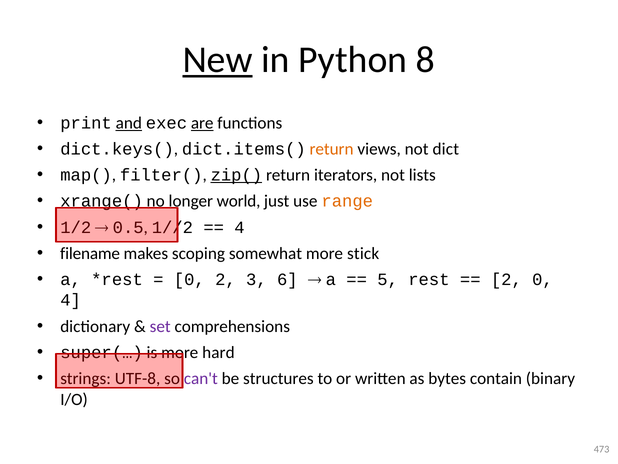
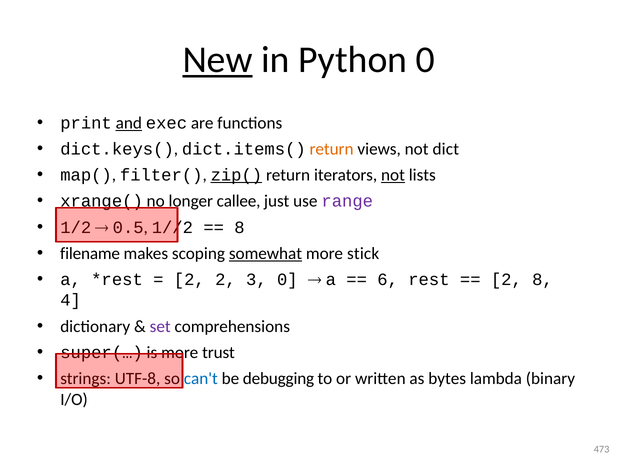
Python 8: 8 -> 0 (425, 60)
are underline: present -> none (202, 123)
not underline: none -> present (393, 175)
world: world -> callee (239, 201)
range colour: orange -> purple (347, 201)
4: 4 -> 8 (239, 227)
somewhat underline: none -> present (265, 253)
0: 0 -> 2 (189, 279)
3 6: 6 -> 0 (287, 279)
5: 5 -> 6 (388, 279)
2 0: 0 -> 8 (542, 279)
hard: hard -> trust (219, 352)
can't colour: purple -> blue (201, 378)
structures: structures -> debugging (278, 378)
contain: contain -> lambda (496, 378)
